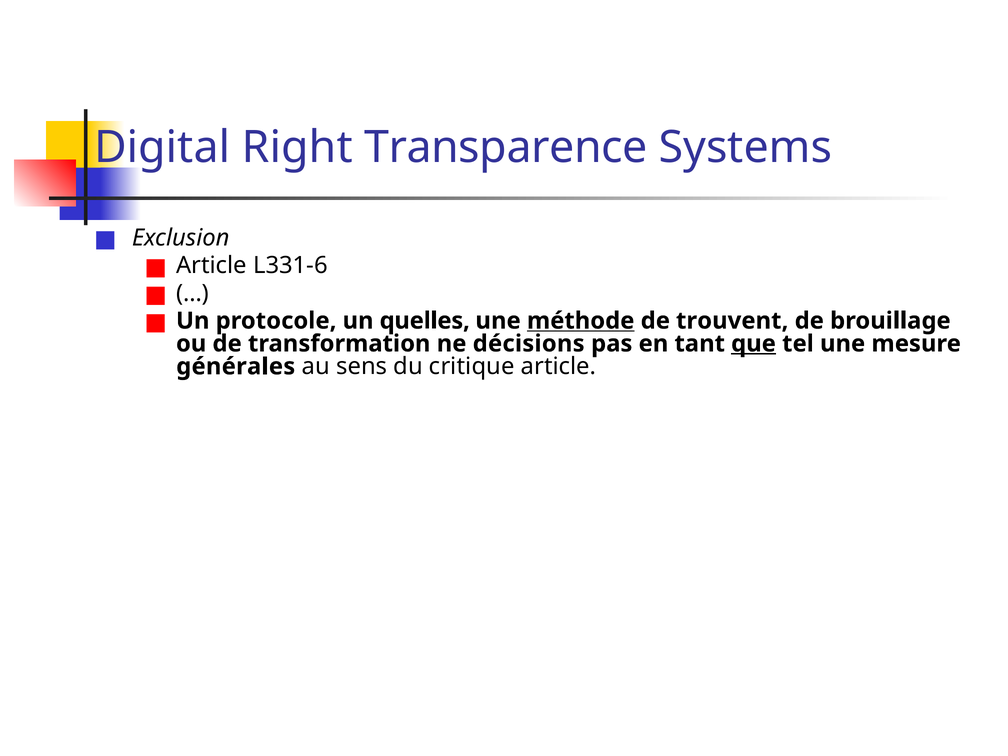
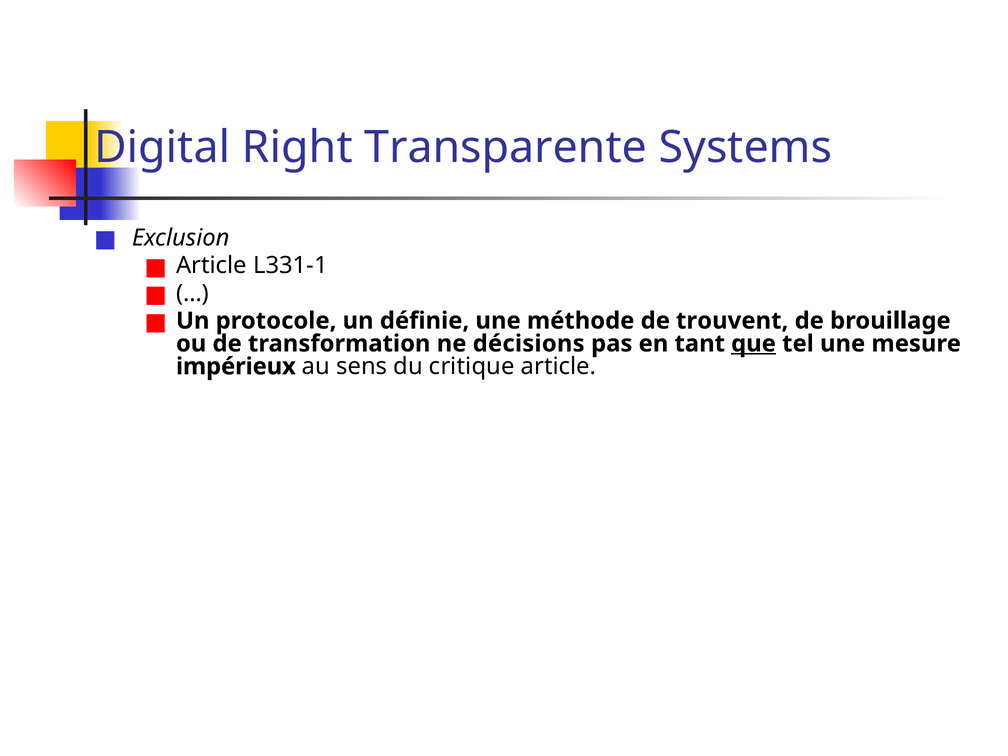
Transparence: Transparence -> Transparente (506, 148)
L331-6: L331-6 -> L331-1 (290, 266)
quelles: quelles -> définie (425, 321)
méthode underline: present -> none (581, 321)
générales: générales -> impérieux (236, 366)
